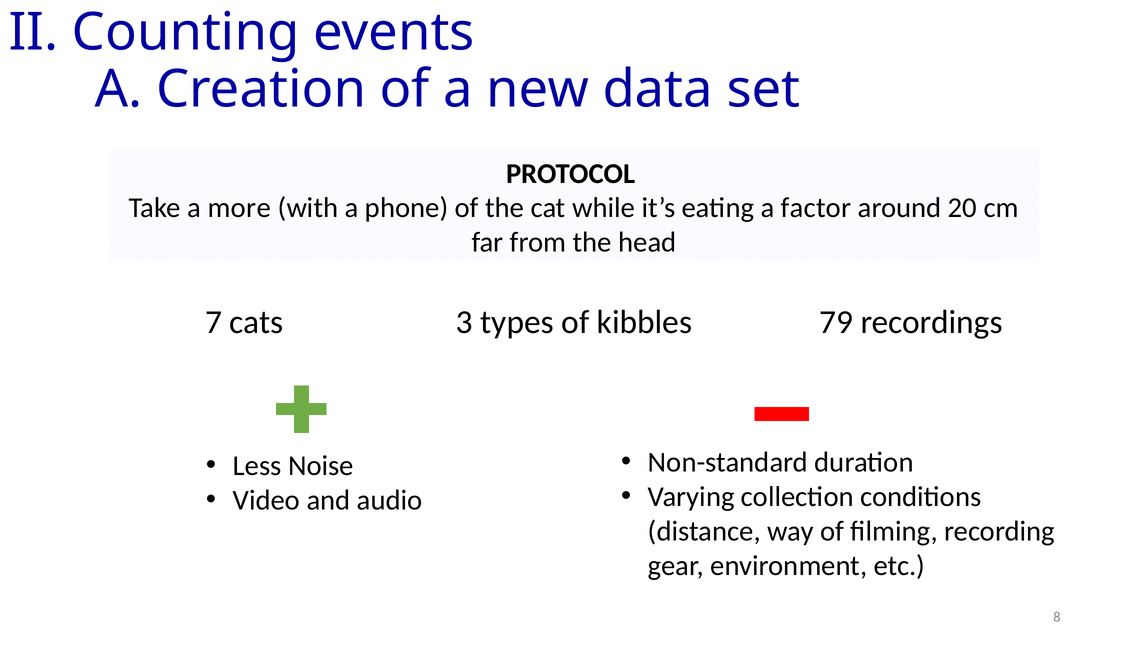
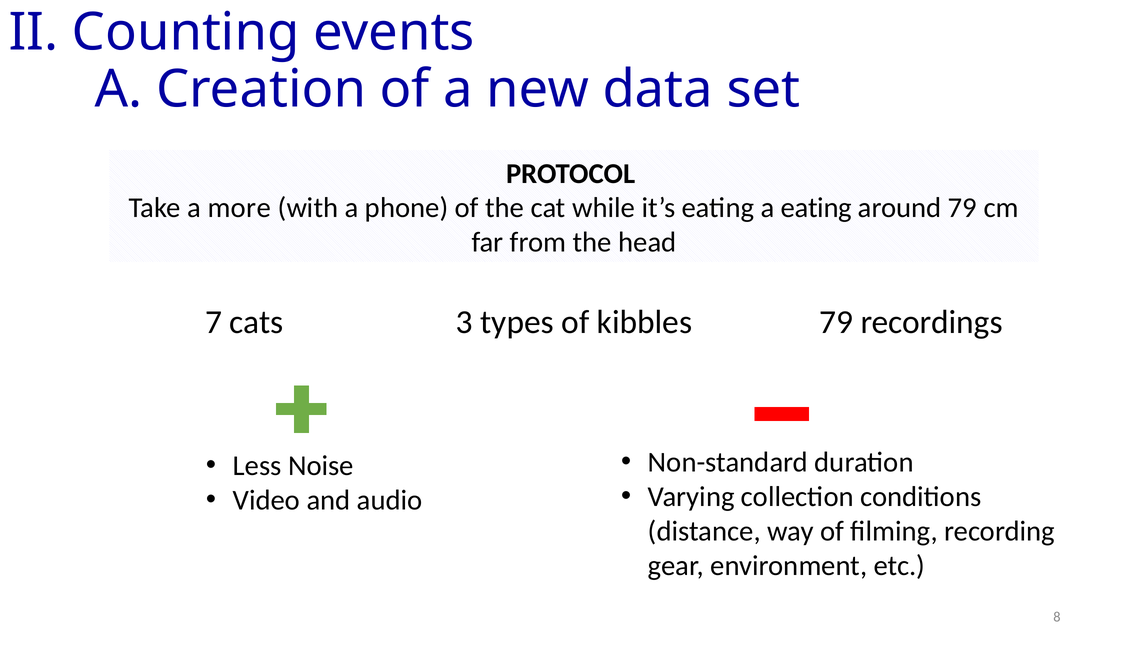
a factor: factor -> eating (816, 208)
around 20: 20 -> 79 (962, 208)
